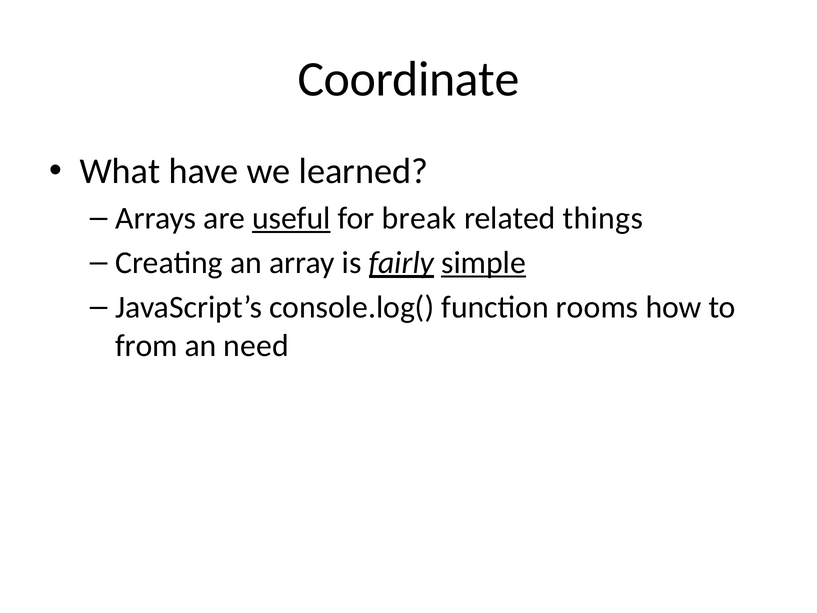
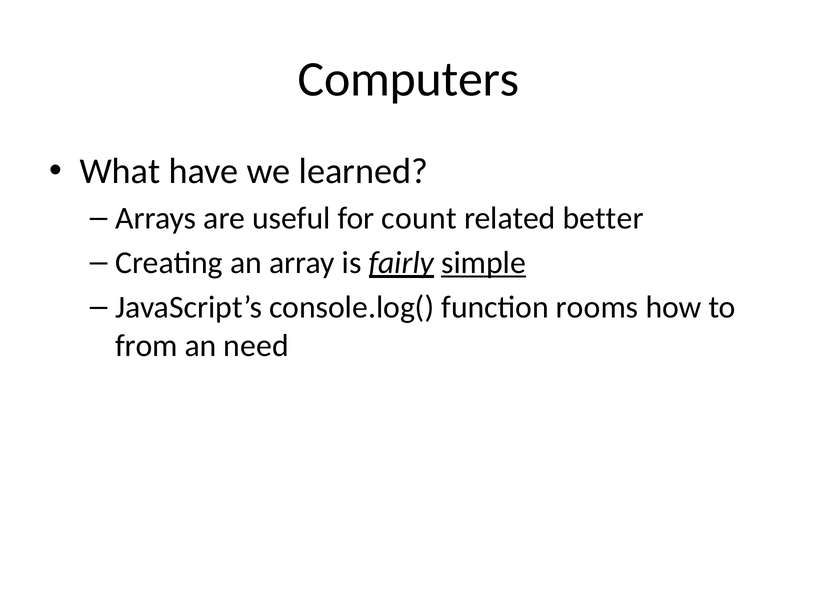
Coordinate: Coordinate -> Computers (408, 79)
useful underline: present -> none (291, 218)
break: break -> count (419, 218)
things: things -> better (603, 218)
